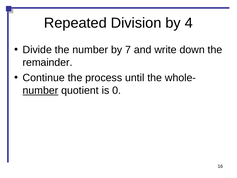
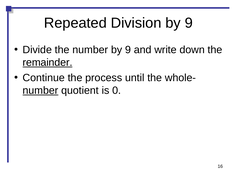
Division by 4: 4 -> 9 (189, 23)
number by 7: 7 -> 9 (128, 50)
remainder underline: none -> present (48, 62)
